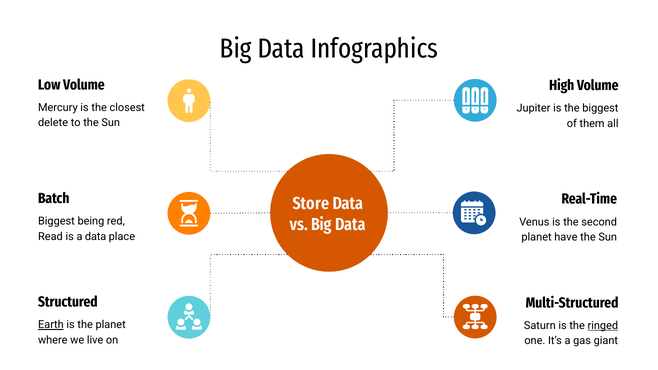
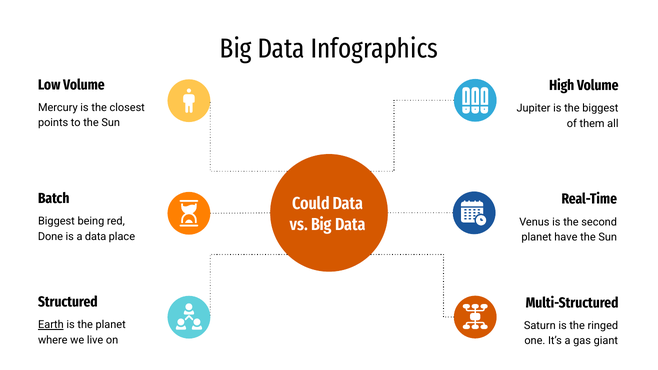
delete: delete -> points (53, 123)
Store: Store -> Could (311, 204)
Read: Read -> Done (50, 237)
ringed underline: present -> none (603, 326)
